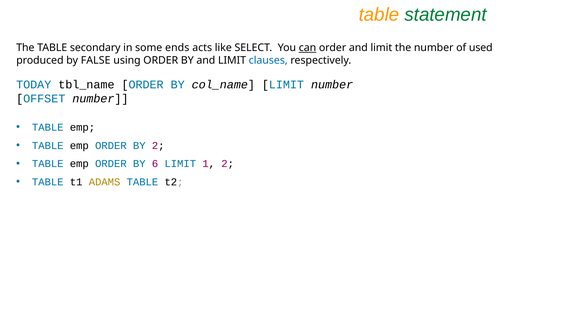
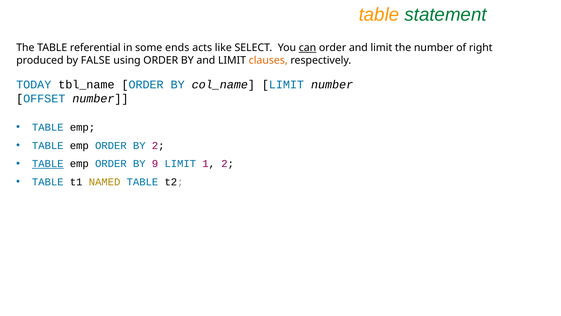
secondary: secondary -> referential (95, 48)
used: used -> right (481, 48)
clauses colour: blue -> orange (268, 60)
TABLE underline: none -> present (48, 164)
6: 6 -> 9 (155, 164)
ADAMS: ADAMS -> NAMED (105, 182)
